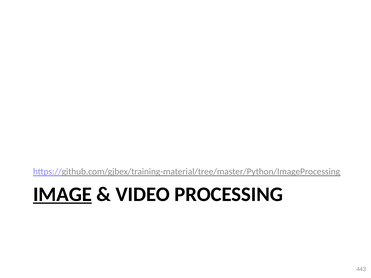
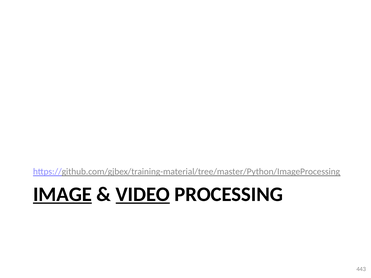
VIDEO underline: none -> present (143, 194)
